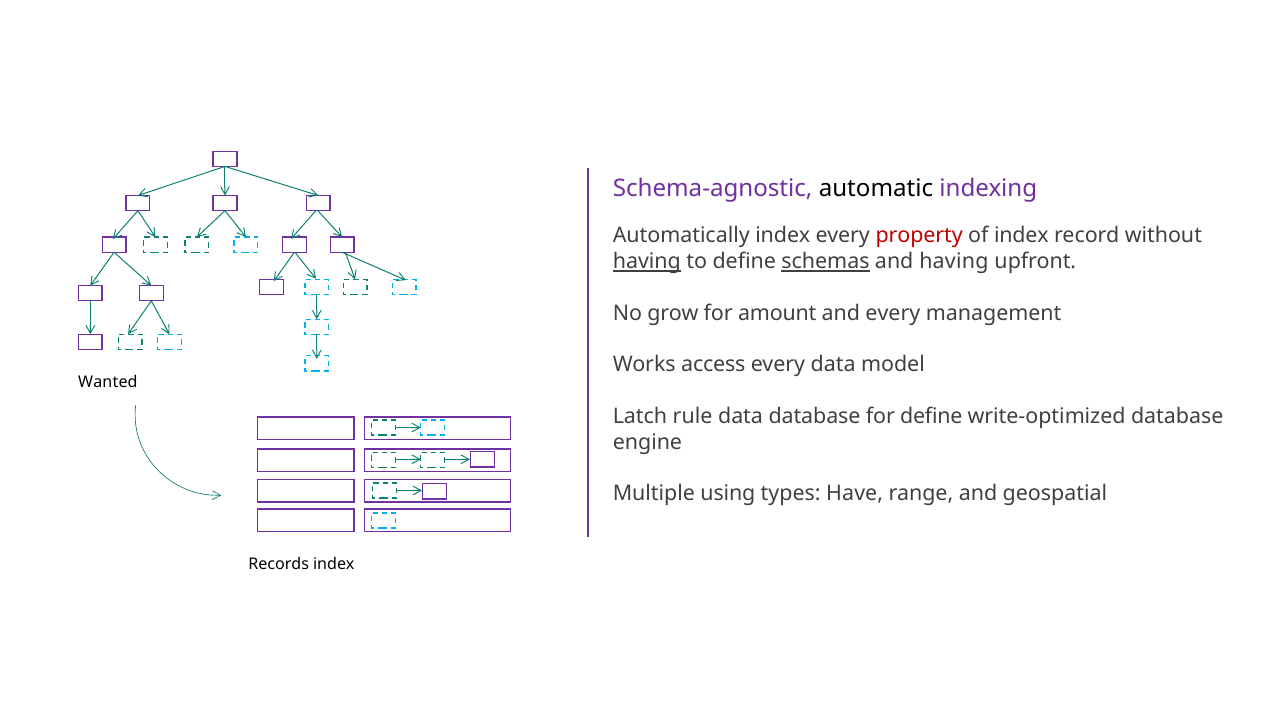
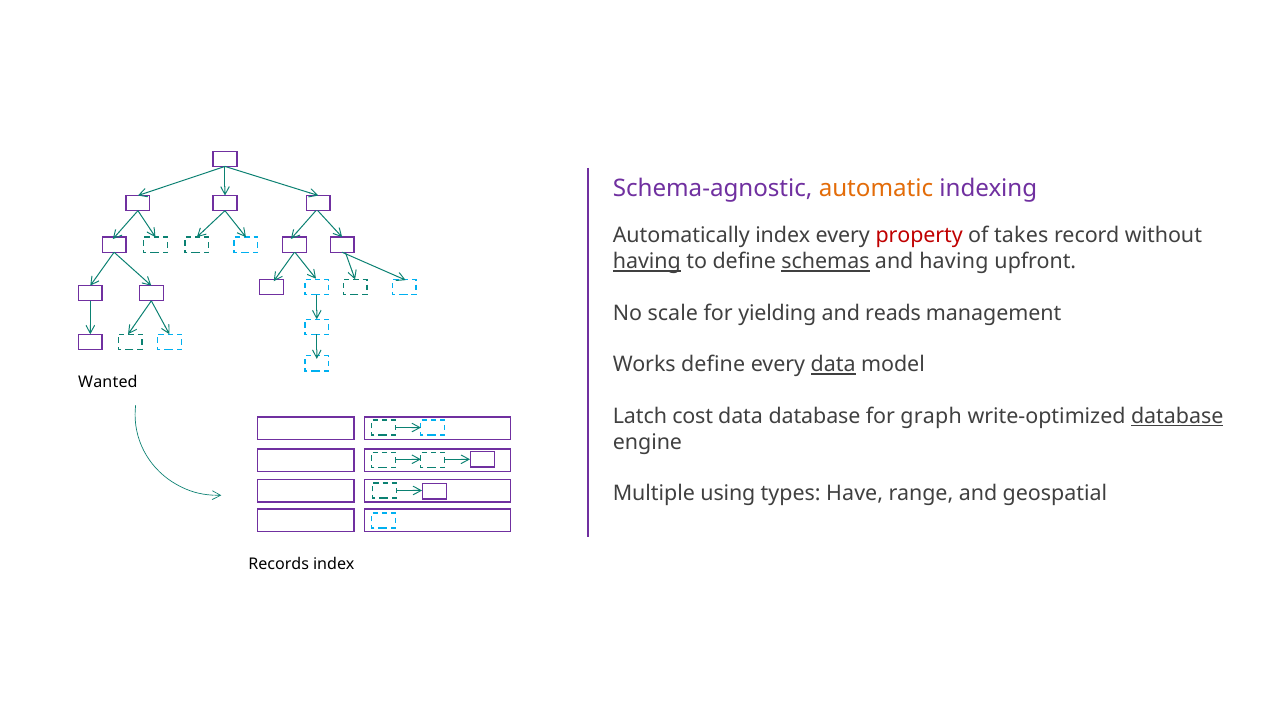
automatic colour: black -> orange (876, 189)
of index: index -> takes (1021, 236)
grow: grow -> scale (673, 313)
amount: amount -> yielding (777, 313)
and every: every -> reads (893, 313)
Works access: access -> define (713, 364)
data underline: none -> present (833, 364)
rule: rule -> cost (693, 416)
for define: define -> graph (931, 416)
database underline: none -> present (1177, 416)
